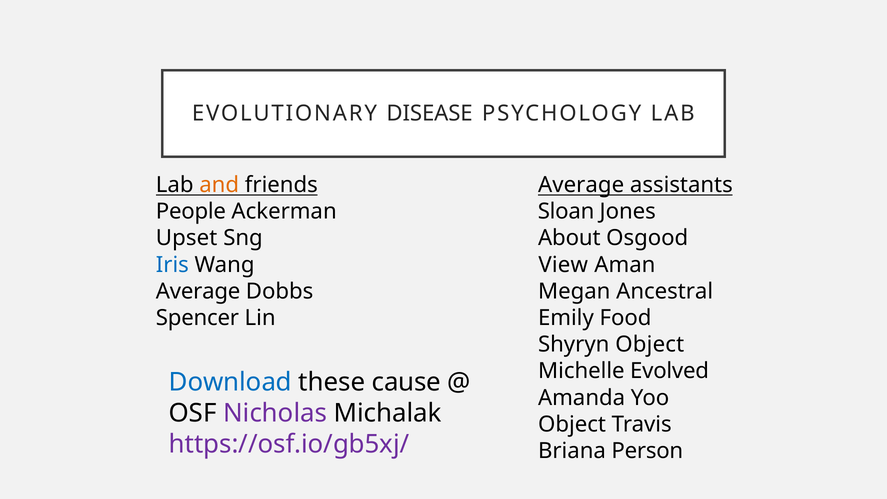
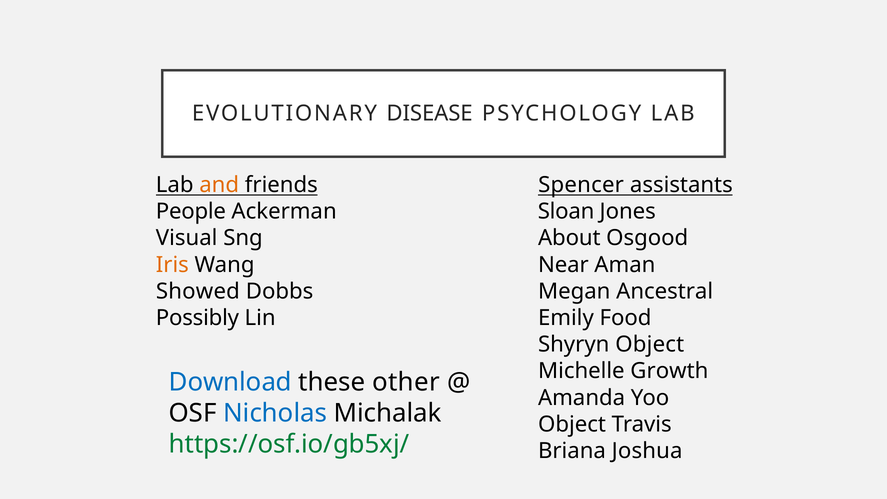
Average: Average -> Spencer (581, 185)
Upset: Upset -> Visual (187, 238)
Iris colour: blue -> orange (172, 265)
View: View -> Near (563, 265)
Average: Average -> Showed (198, 291)
Spencer: Spencer -> Possibly (197, 318)
Evolved: Evolved -> Growth (669, 371)
cause: cause -> other (406, 382)
Nicholas colour: purple -> blue (275, 413)
https://osf.io/gb5xj/ colour: purple -> green (289, 444)
Person: Person -> Joshua (647, 451)
